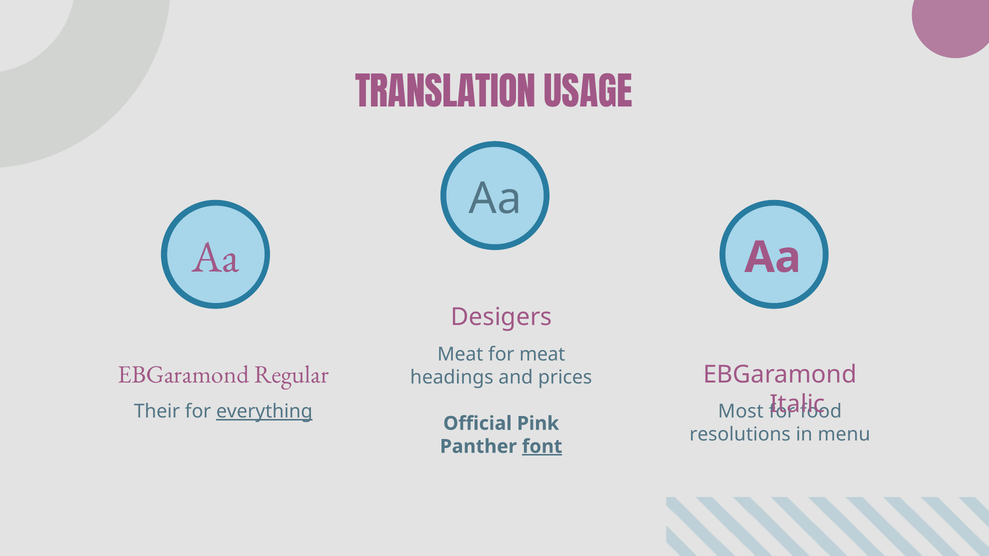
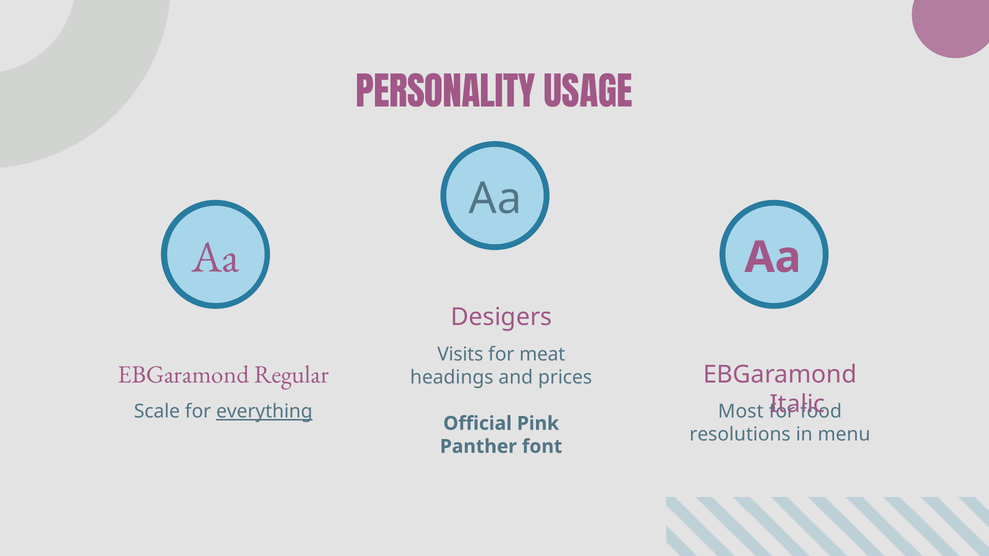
TRANSLATION: TRANSLATION -> PERSONALITY (446, 94)
Meat: Meat -> Visits (460, 354)
Their: Their -> Scale (157, 412)
font underline: present -> none (542, 447)
